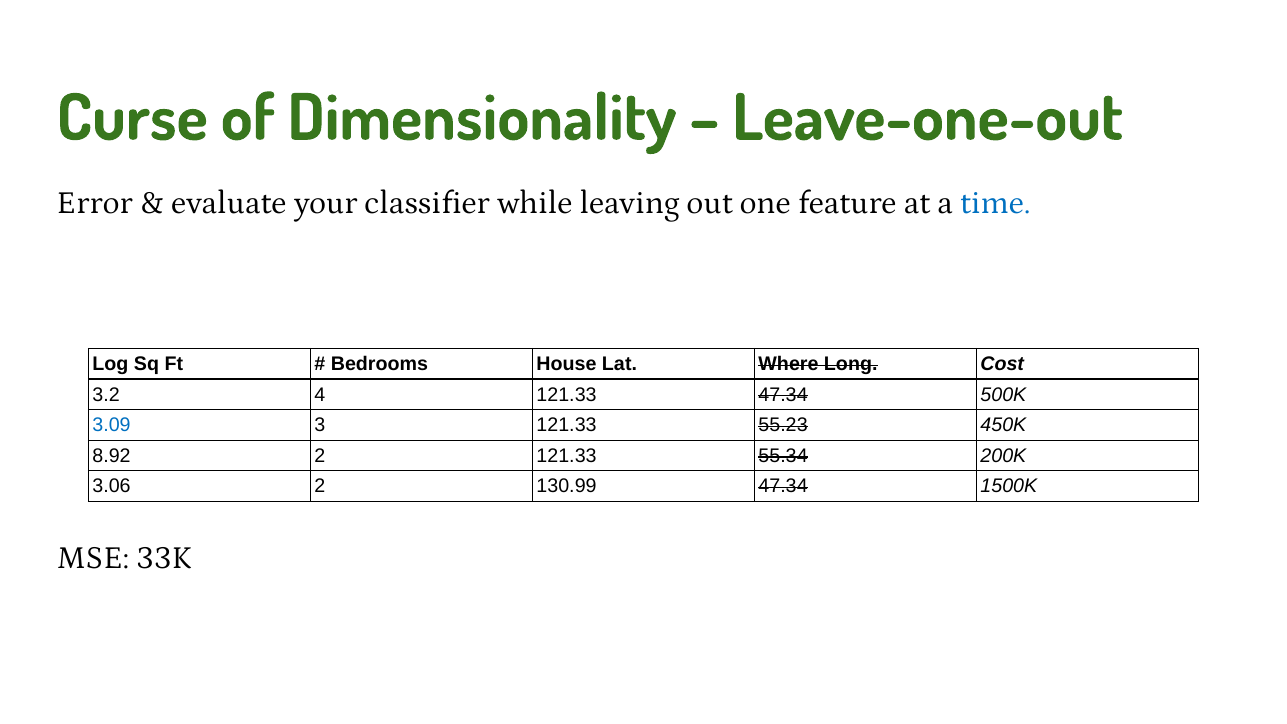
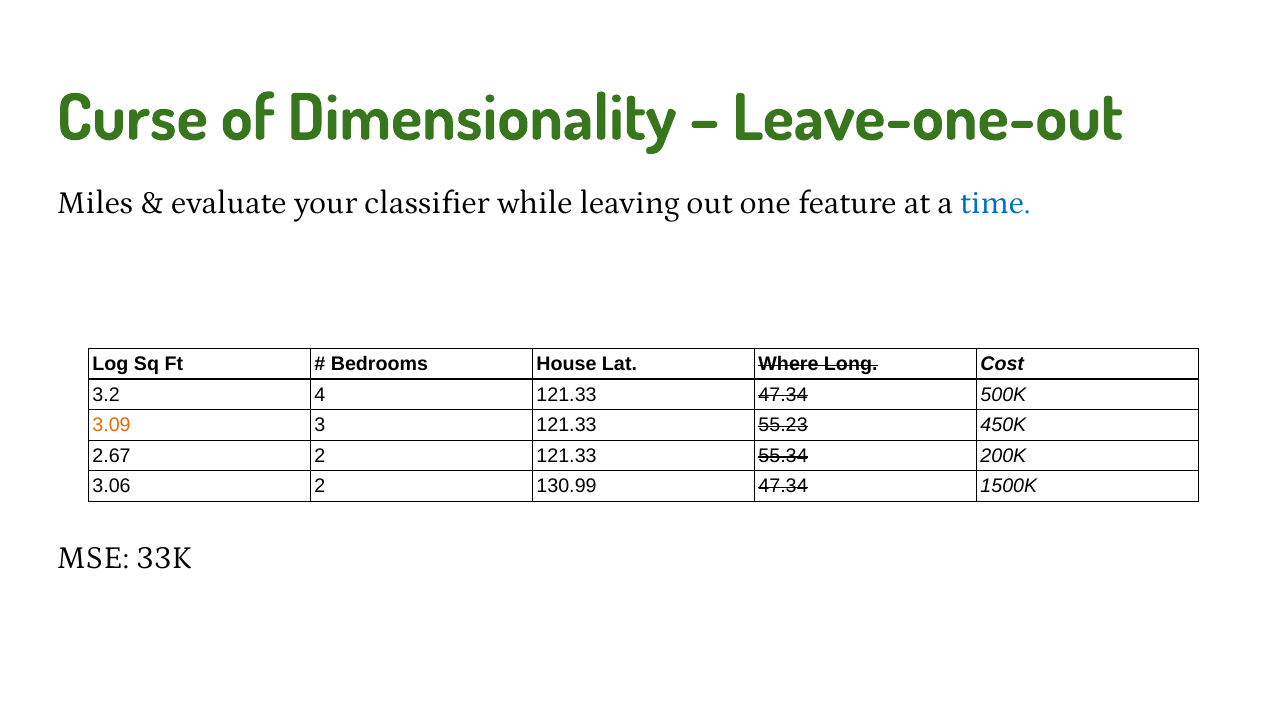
Error: Error -> Miles (95, 202)
3.09 colour: blue -> orange (112, 425)
8.92: 8.92 -> 2.67 (112, 456)
